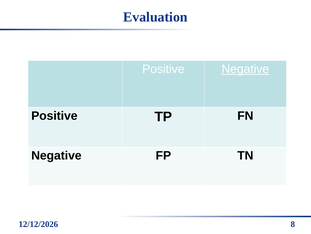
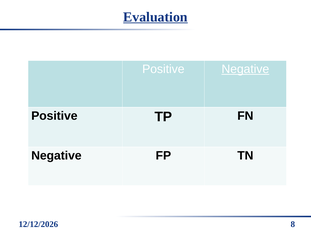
Evaluation underline: none -> present (155, 17)
